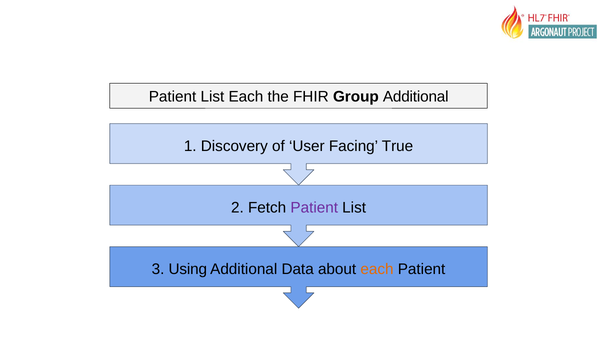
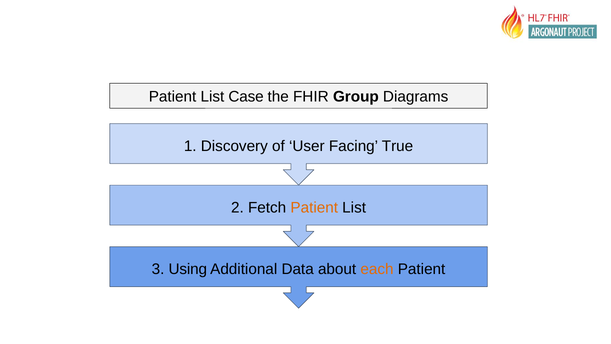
List Each: Each -> Case (246, 97)
Group Additional: Additional -> Diagrams (416, 97)
Patient colour: purple -> orange (314, 207)
